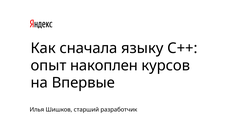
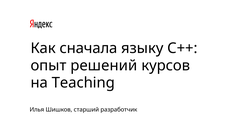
накоплен: накоплен -> решений (104, 66)
Впервые: Впервые -> Teaching (83, 83)
